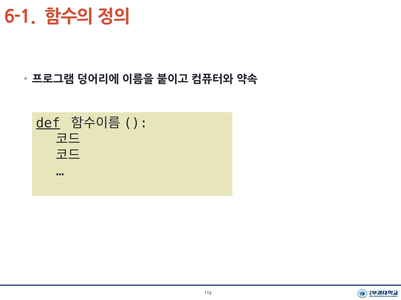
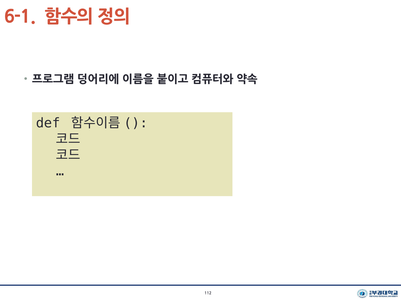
def underline: present -> none (48, 123)
